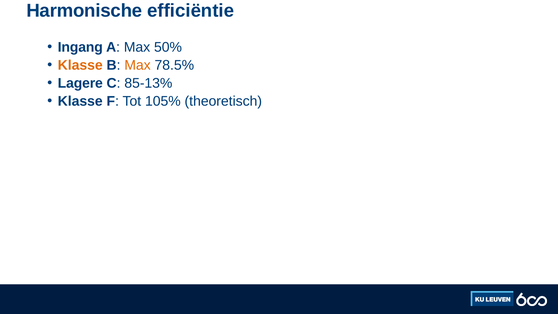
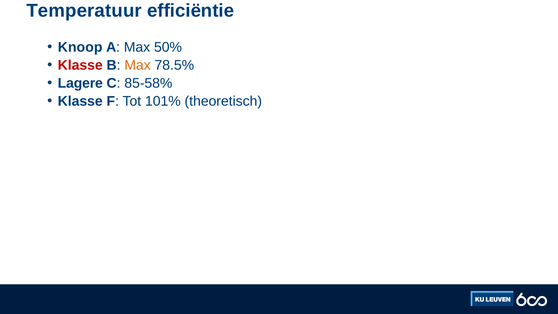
Harmonische: Harmonische -> Temperatuur (84, 11)
Ingang: Ingang -> Knoop (80, 47)
Klasse colour: orange -> red (80, 65)
85-13%: 85-13% -> 85-58% (148, 83)
105%: 105% -> 101% (163, 101)
